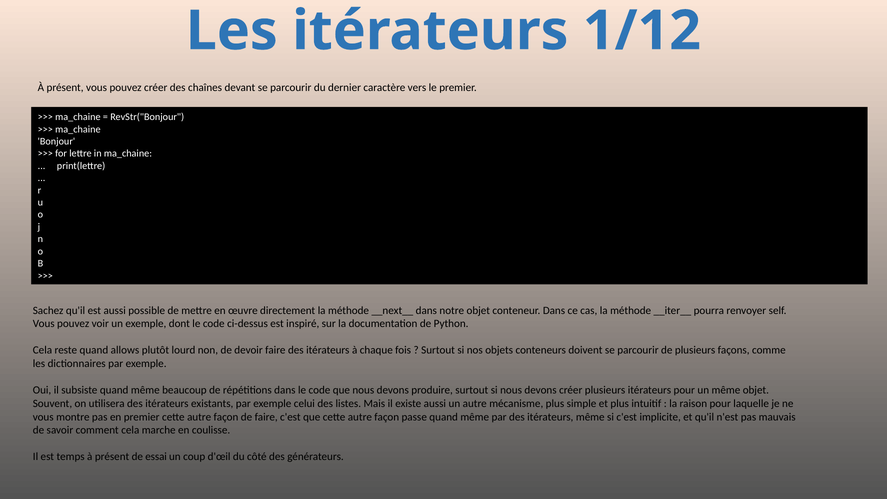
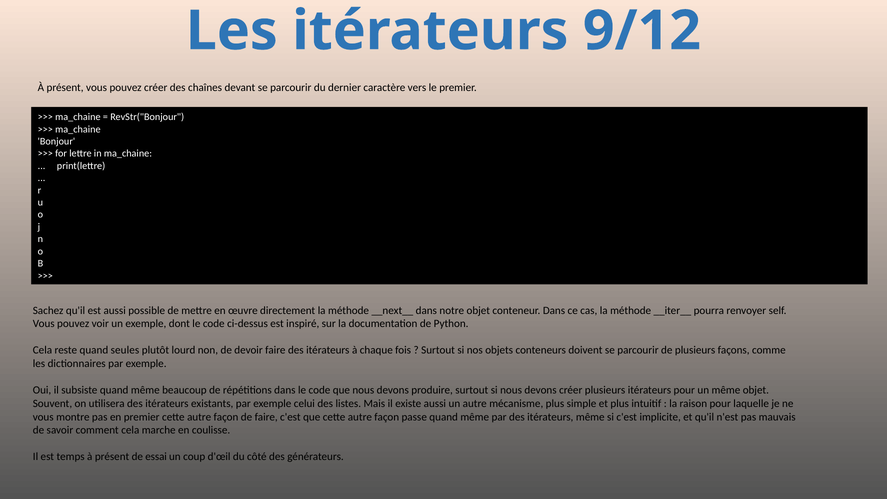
1/12: 1/12 -> 9/12 (642, 31)
allows: allows -> seules (125, 350)
